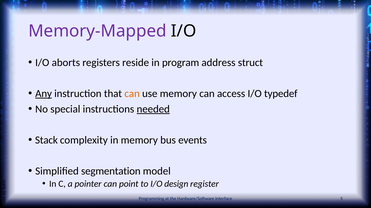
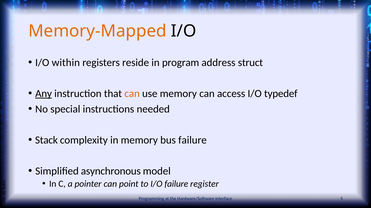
Memory-Mapped colour: purple -> orange (97, 31)
aborts: aborts -> within (66, 63)
needed underline: present -> none (153, 109)
bus events: events -> failure (193, 141)
segmentation: segmentation -> asynchronous (111, 172)
I/O design: design -> failure (176, 184)
